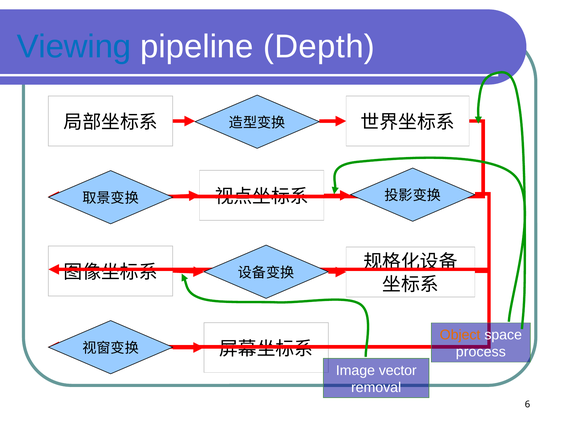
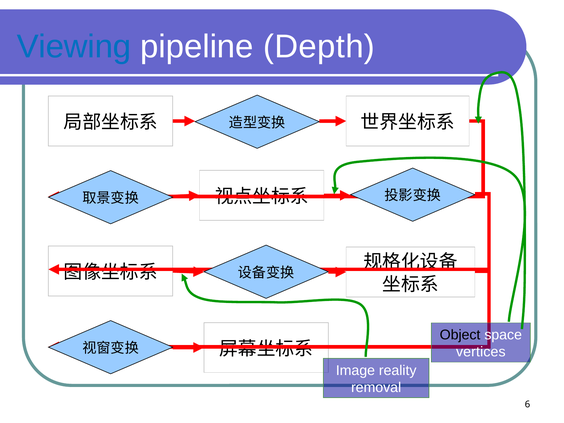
Object colour: orange -> black (460, 335)
process: process -> vertices (481, 352)
vector: vector -> reality (398, 371)
